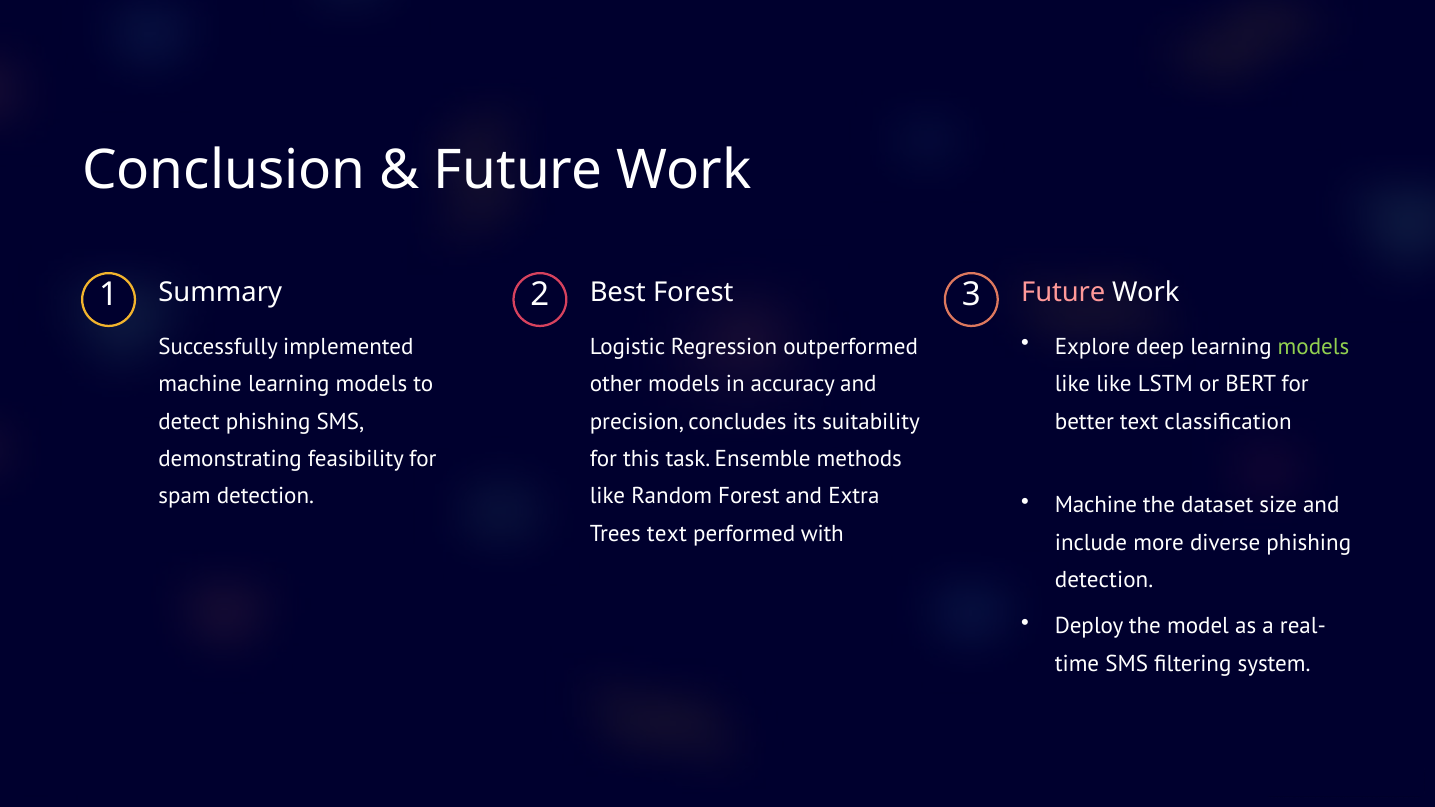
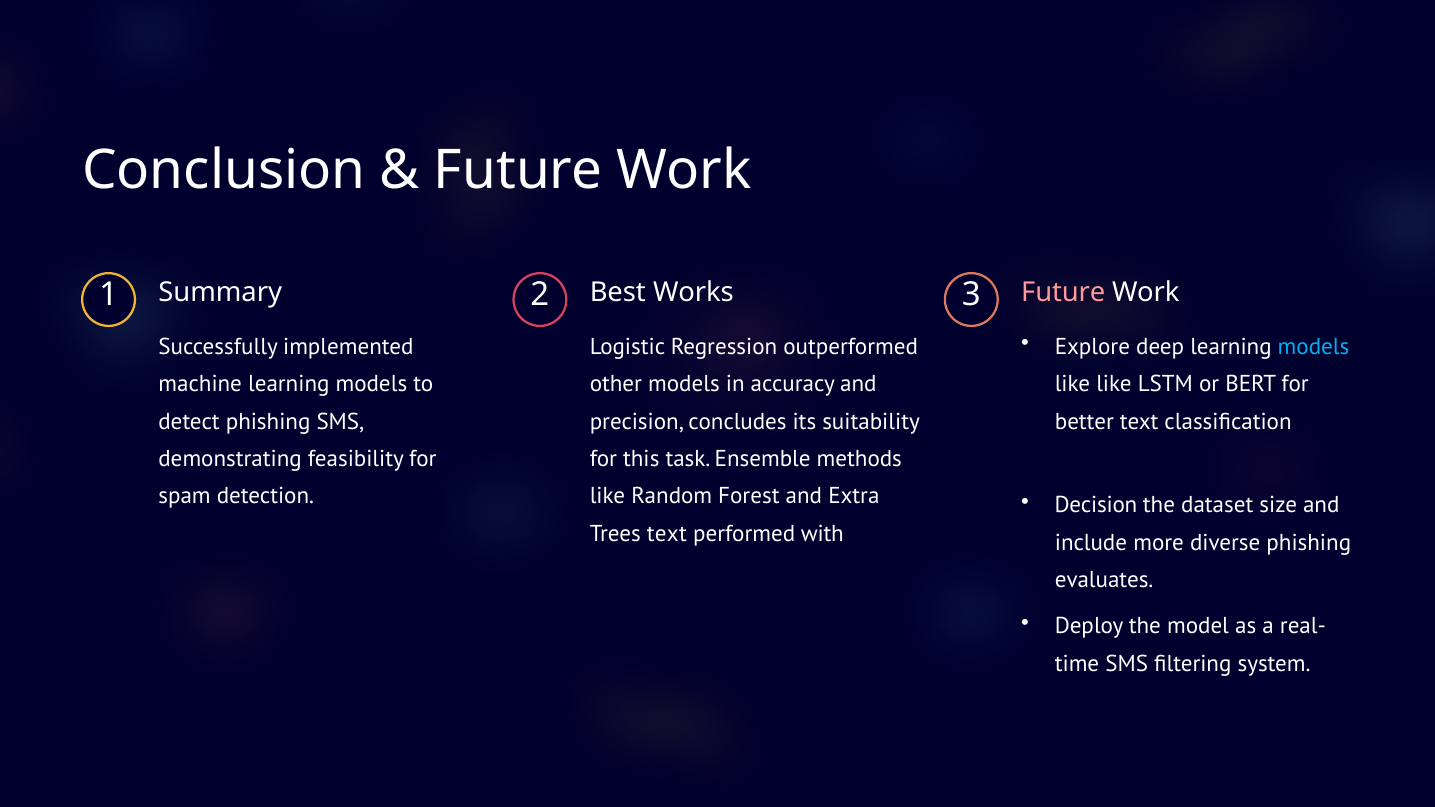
Best Forest: Forest -> Works (693, 293)
models colour: light green -> light blue (1314, 347)
Machine: Machine -> Decision (1096, 505)
detection: detection -> evaluates (1104, 580)
